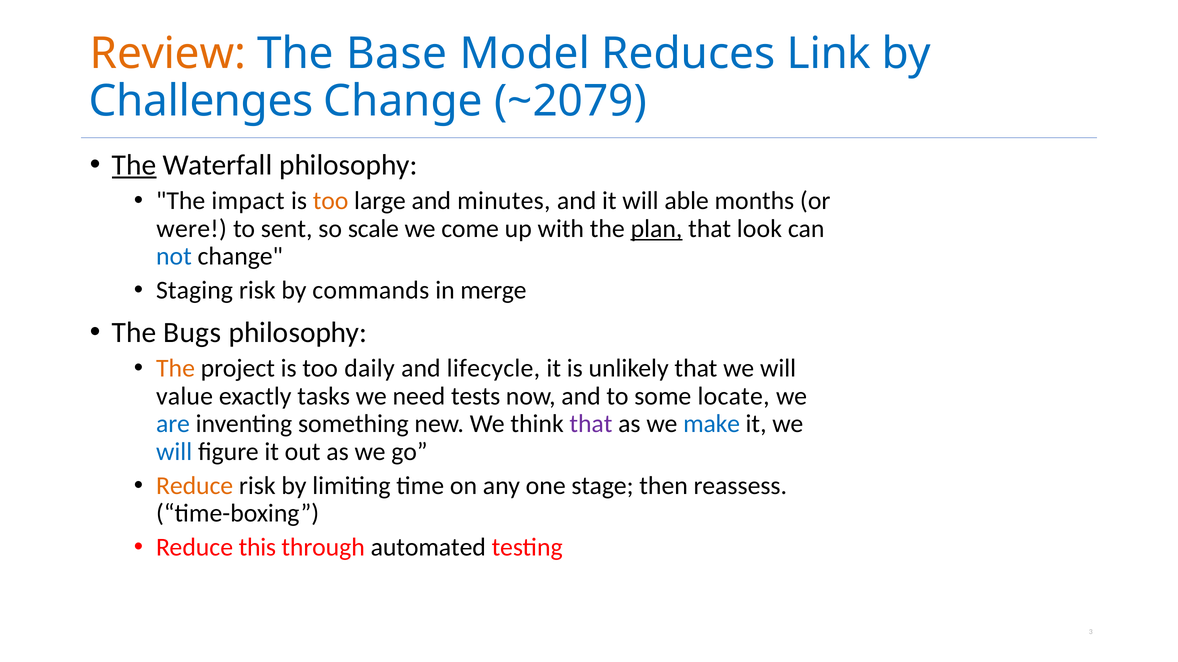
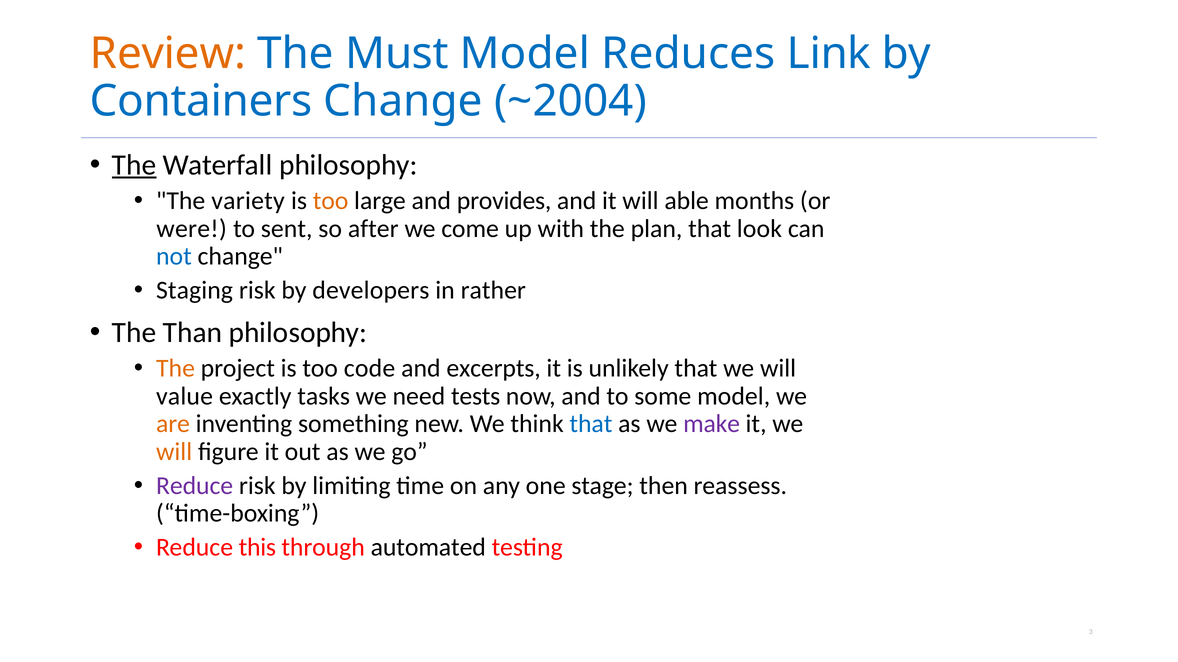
Base: Base -> Must (397, 54)
Challenges: Challenges -> Containers (201, 101)
~2079: ~2079 -> ~2004 (570, 101)
impact: impact -> variety (248, 201)
minutes: minutes -> provides (504, 201)
scale: scale -> after (373, 229)
plan underline: present -> none (656, 229)
commands: commands -> developers (371, 291)
merge: merge -> rather (493, 291)
Bugs: Bugs -> Than (192, 333)
daily: daily -> code (370, 369)
lifecycle: lifecycle -> excerpts (494, 369)
some locate: locate -> model (734, 396)
are colour: blue -> orange (173, 424)
that colour: purple -> blue (591, 424)
make colour: blue -> purple (712, 424)
will colour: blue -> orange (174, 452)
Reduce colour: orange -> purple (195, 486)
